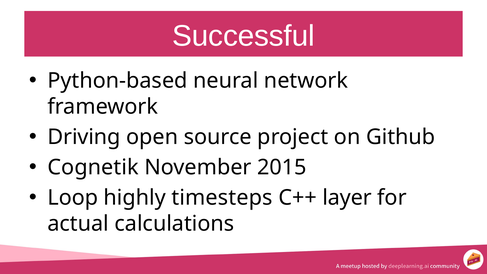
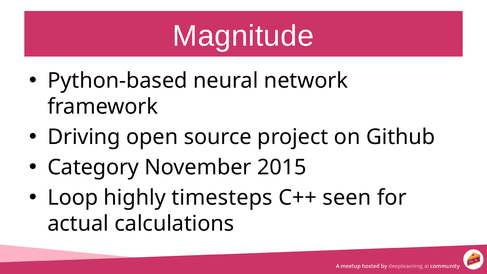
Successful: Successful -> Magnitude (243, 36)
Cognetik: Cognetik -> Category (93, 167)
layer: layer -> seen (347, 198)
